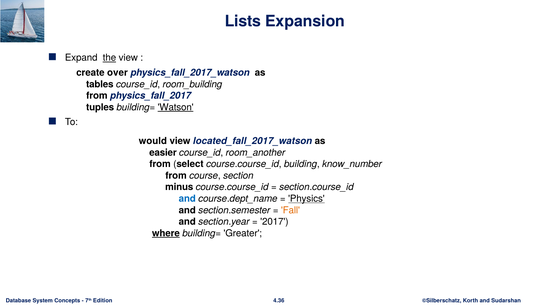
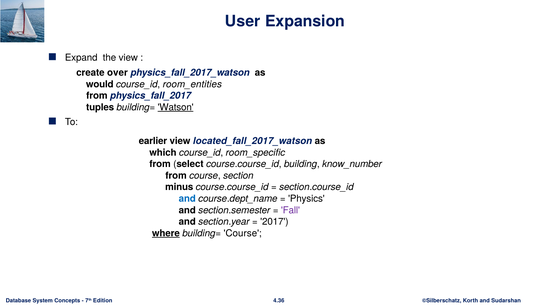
Lists: Lists -> User (243, 21)
the underline: present -> none (109, 58)
tables: tables -> would (100, 84)
room_building: room_building -> room_entities (192, 84)
would: would -> earlier (153, 141)
easier: easier -> which (163, 152)
room_another: room_another -> room_specific (255, 152)
Physics underline: present -> none (306, 199)
Fall colour: orange -> purple (290, 210)
building= Greater: Greater -> Course (243, 233)
